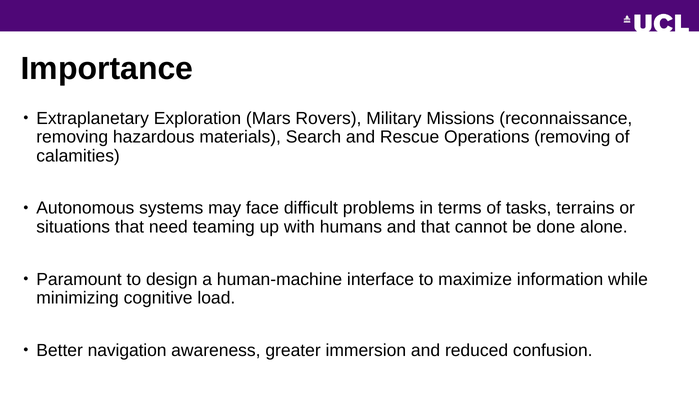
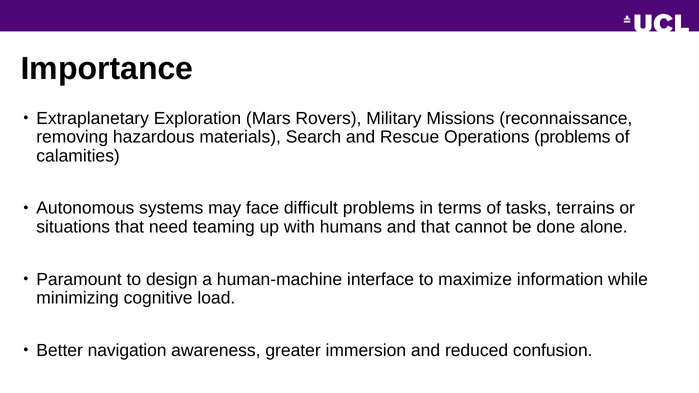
Operations removing: removing -> problems (572, 137)
